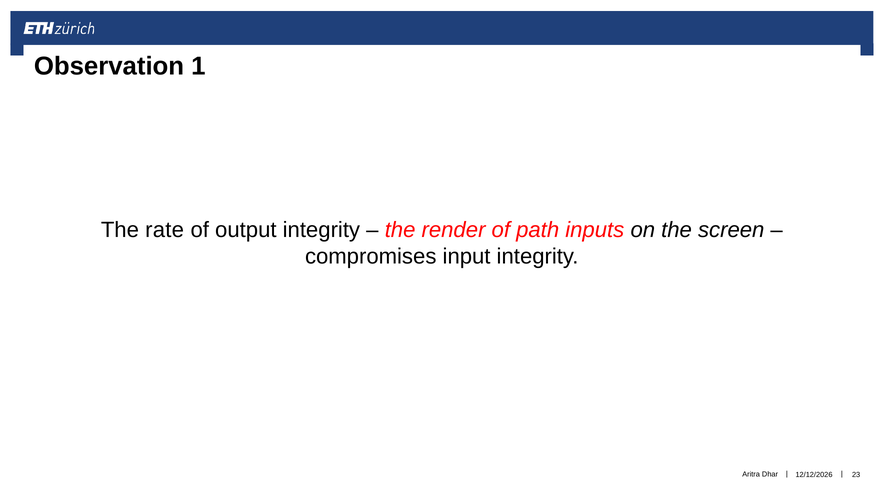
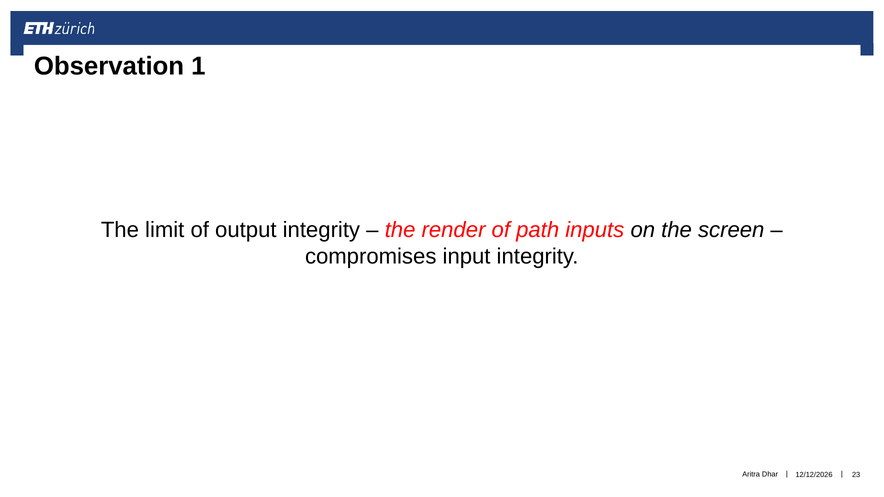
rate: rate -> limit (165, 230)
